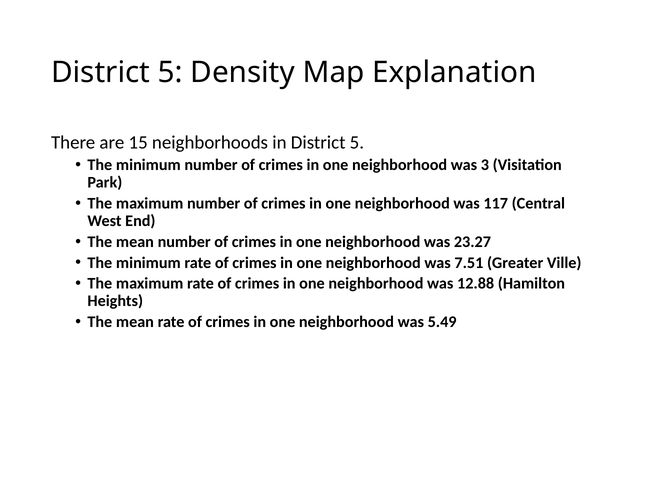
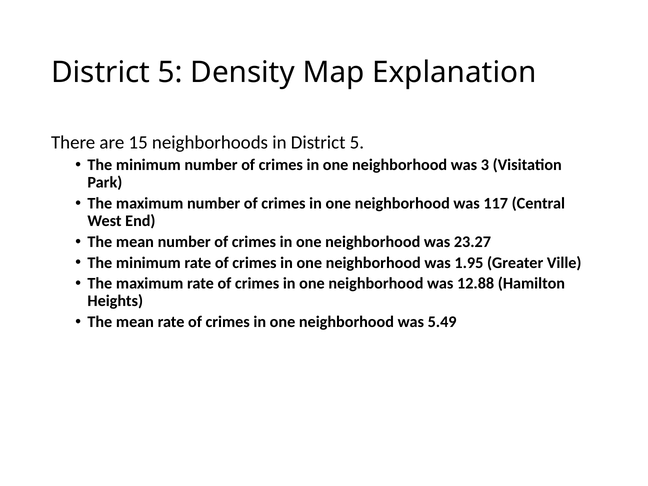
7.51: 7.51 -> 1.95 (469, 263)
